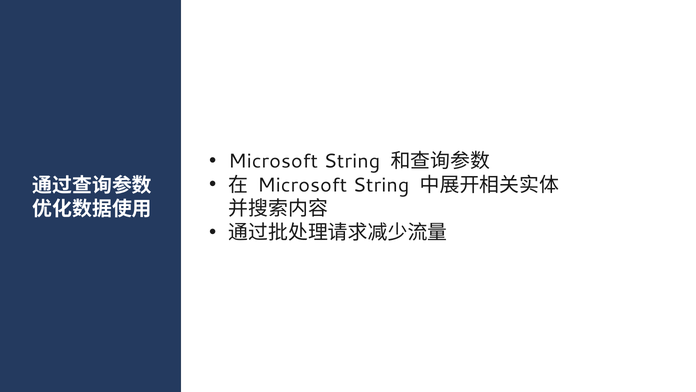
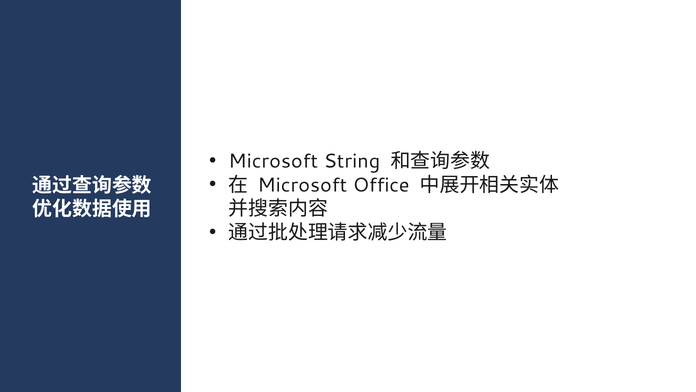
String: String -> Office (381, 185)
